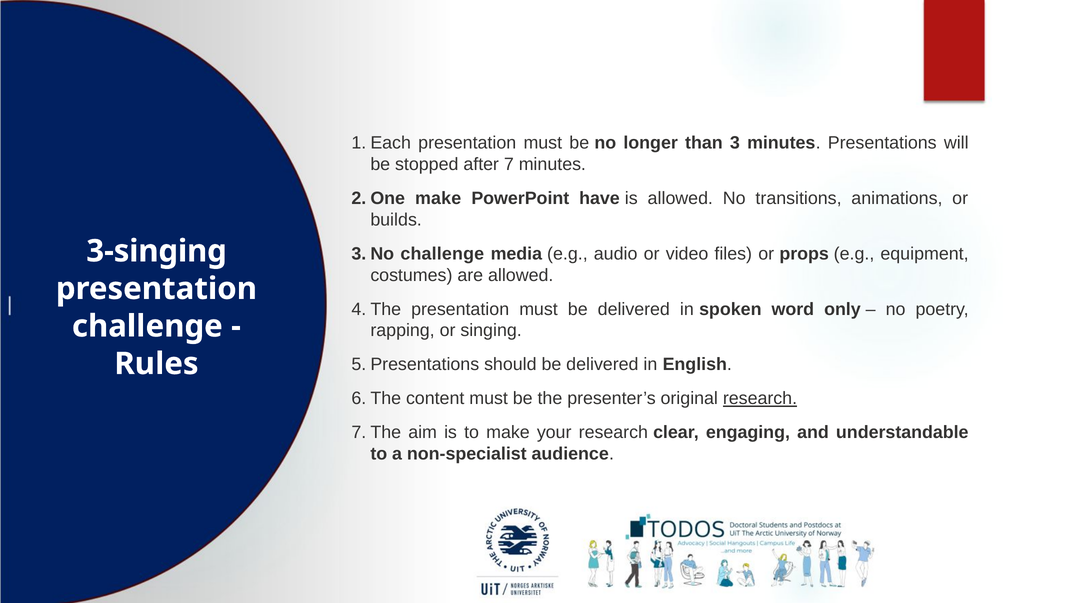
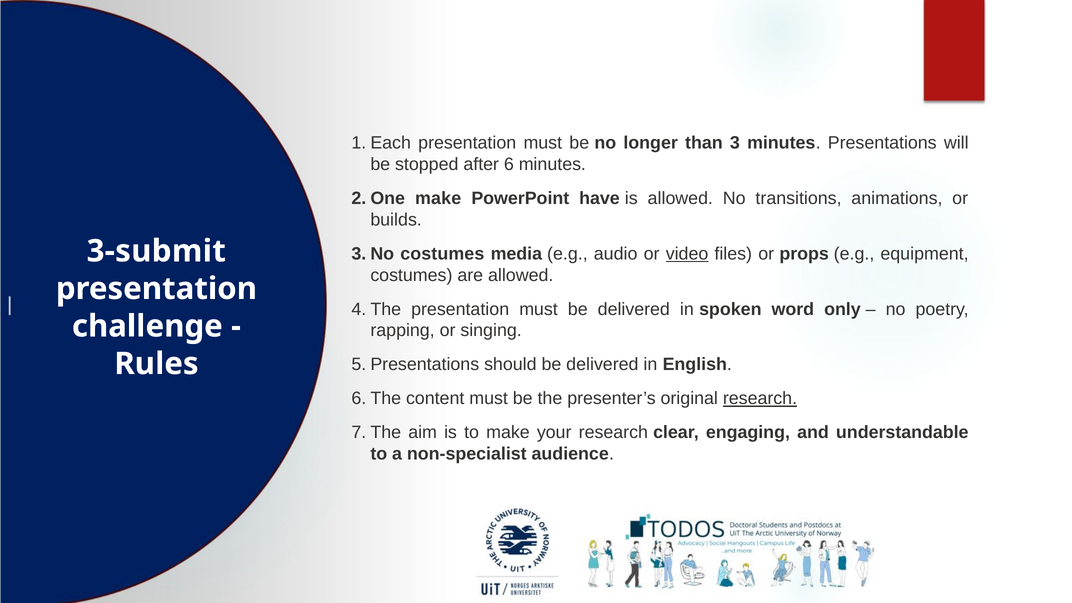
7: 7 -> 6 (509, 164)
challenge: challenge -> costumes (442, 254)
video underline: none -> present (687, 254)
3-singing: 3-singing -> 3-submit (156, 251)
